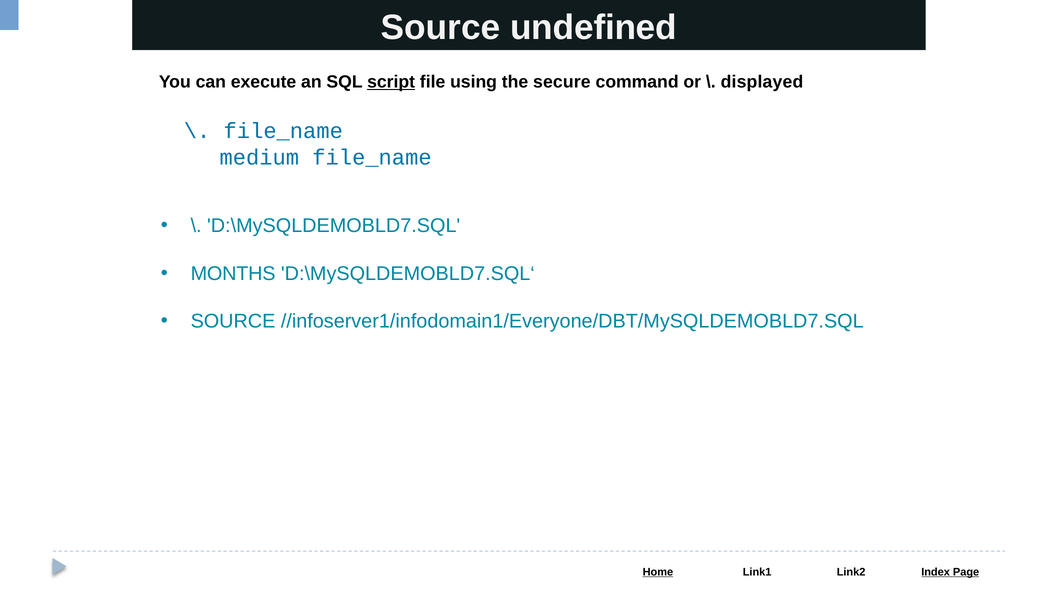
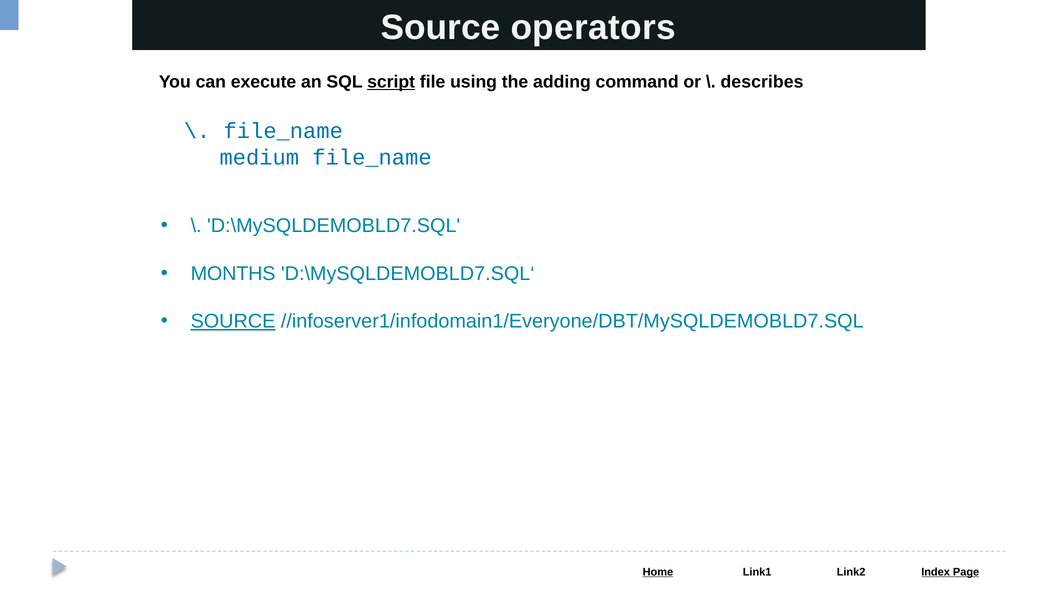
undefined: undefined -> operators (593, 28)
secure: secure -> adding (562, 82)
displayed: displayed -> describes (762, 82)
SOURCE underline: none -> present (233, 321)
